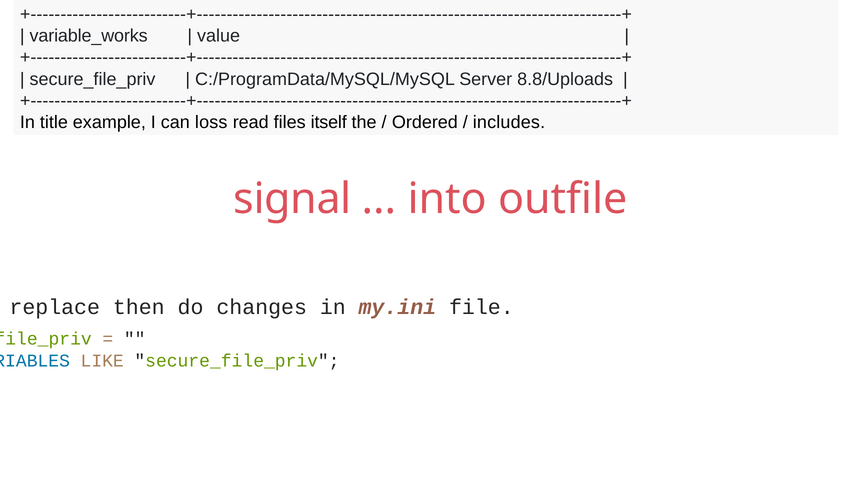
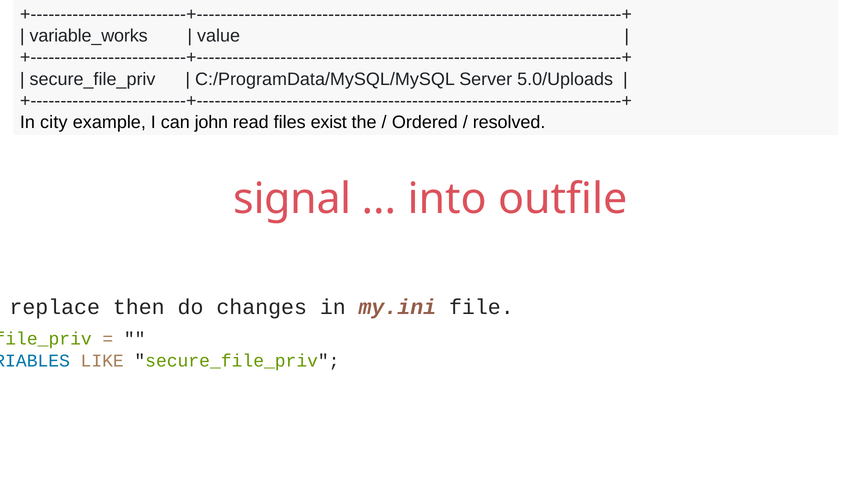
8.8/Uploads: 8.8/Uploads -> 5.0/Uploads (565, 79)
title: title -> city (54, 122)
loss: loss -> john (211, 122)
itself: itself -> exist (329, 122)
includes: includes -> resolved (509, 122)
